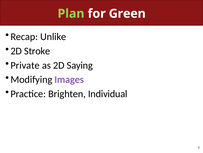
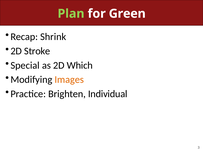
Unlike: Unlike -> Shrink (53, 37)
Private: Private -> Special (25, 65)
Saying: Saying -> Which (80, 65)
Images colour: purple -> orange (69, 79)
